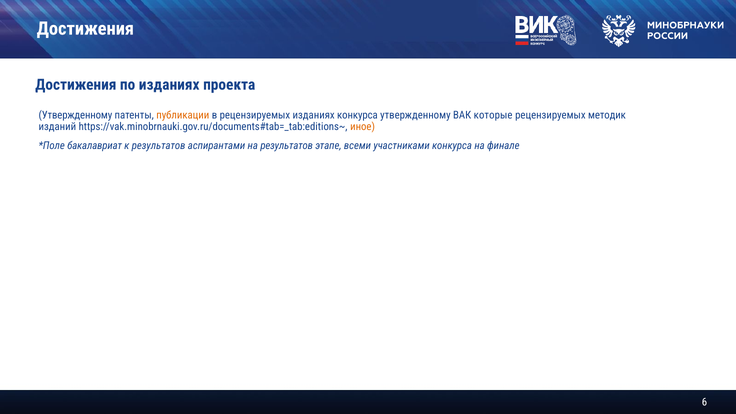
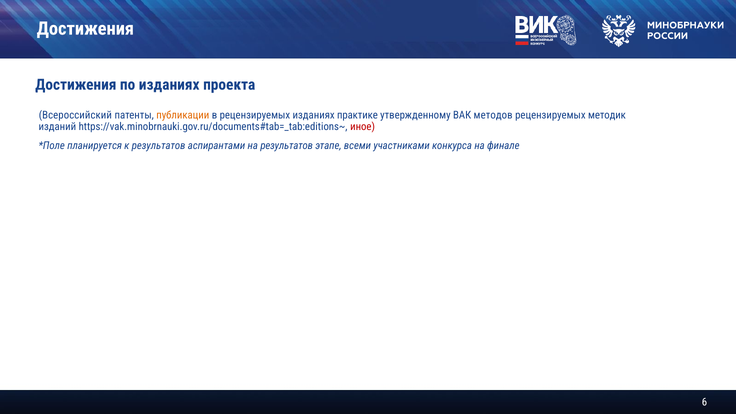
Утвержденному: Утвержденному -> Всероссийский (75, 115)
изданиях конкурса: конкурса -> практике (357, 115)
которые: которые -> методов (493, 115)
иное colour: orange -> red (363, 127)
бакалавриат: бакалавриат -> планируется (95, 146)
